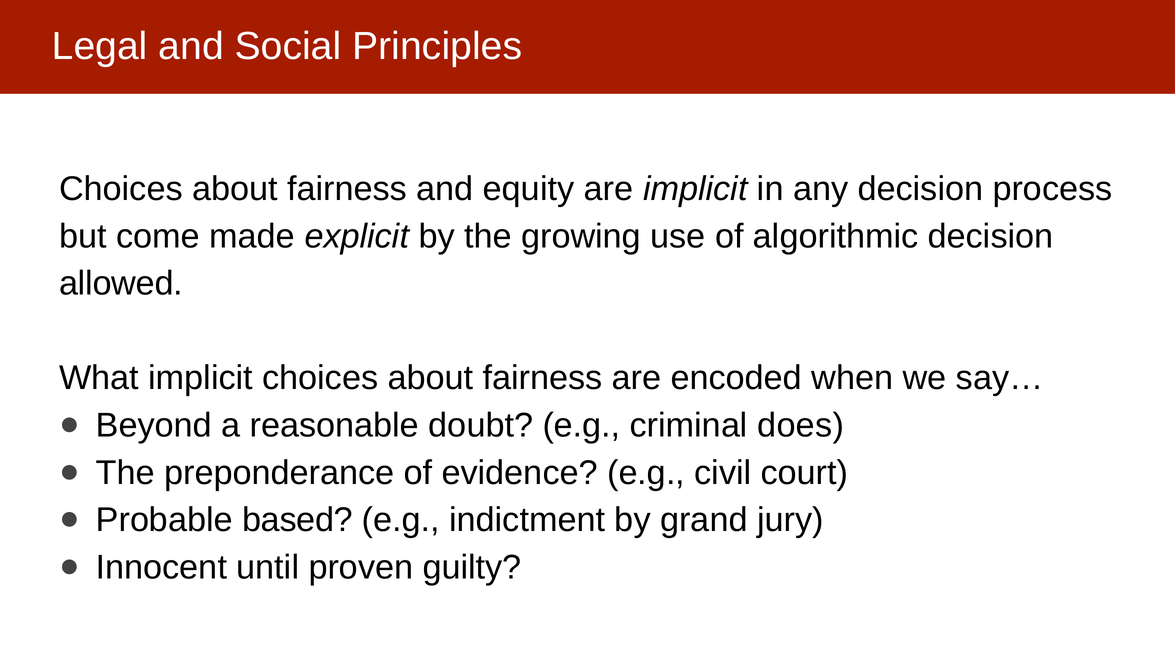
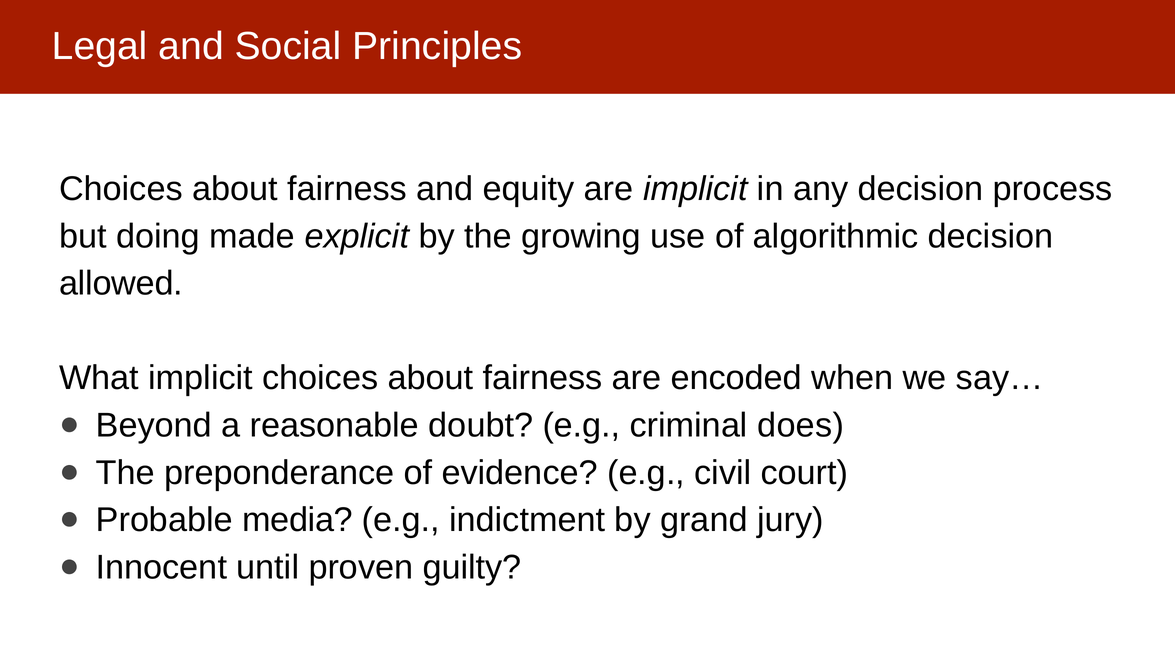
come: come -> doing (158, 236)
based: based -> media (298, 520)
